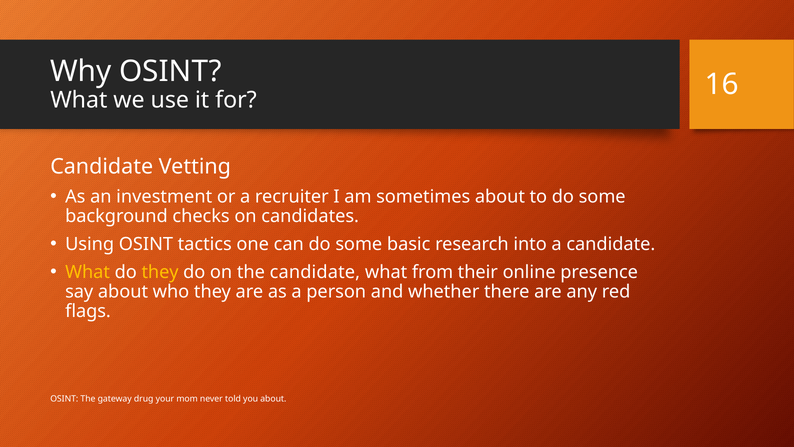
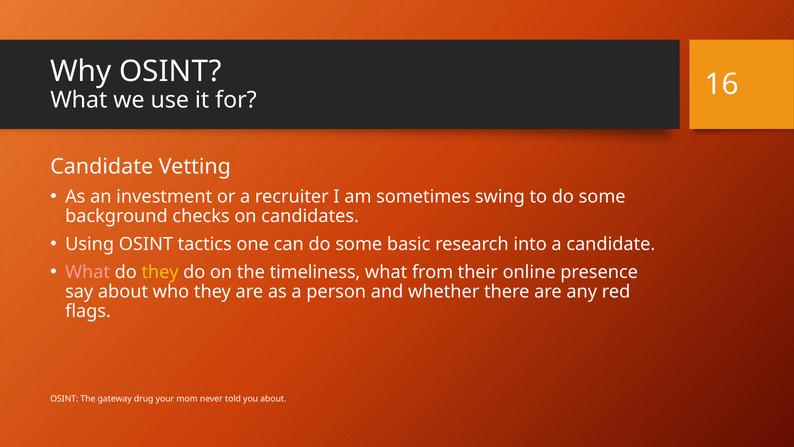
sometimes about: about -> swing (500, 196)
What colour: yellow -> pink (88, 272)
the candidate: candidate -> timeliness (315, 272)
